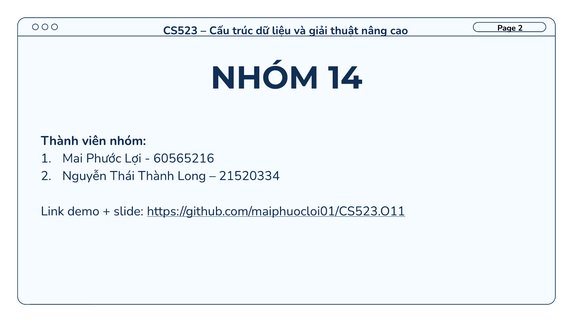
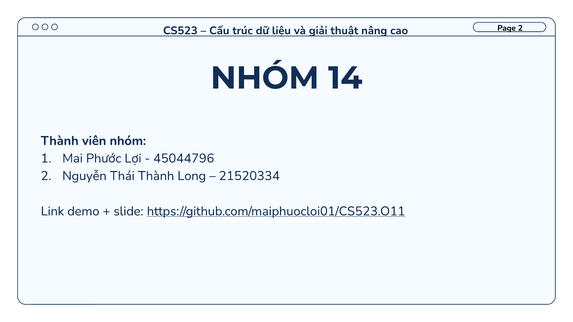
60565216: 60565216 -> 45044796 (184, 158)
